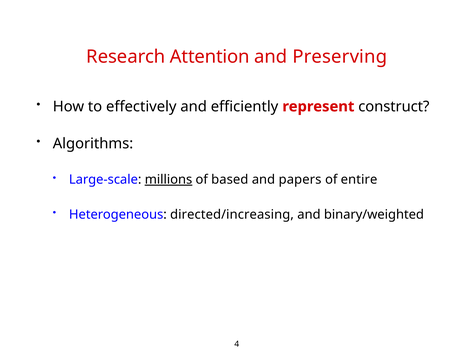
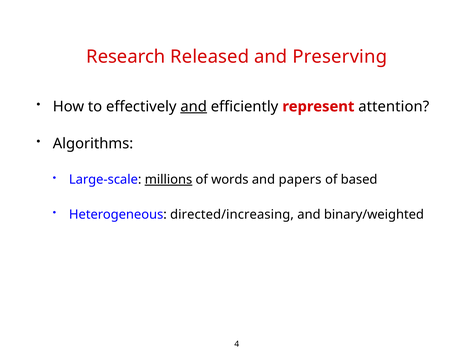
Attention: Attention -> Released (210, 57)
and underline: none -> present (194, 107)
construct: construct -> attention (394, 107)
based: based -> words (230, 180)
entire: entire -> based (359, 180)
